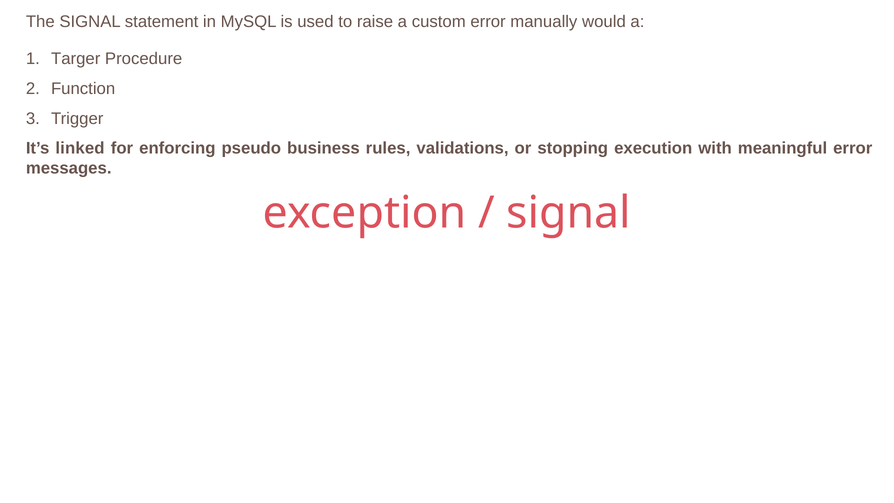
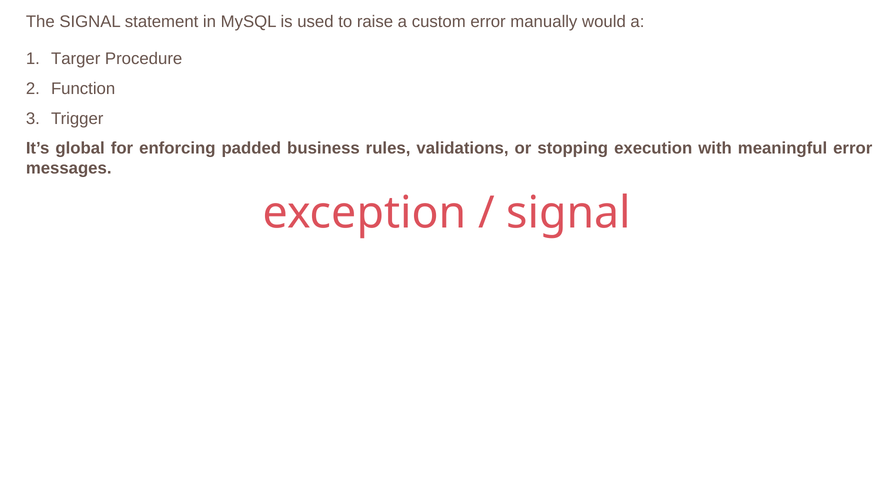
linked: linked -> global (80, 148)
pseudo: pseudo -> padded (251, 148)
